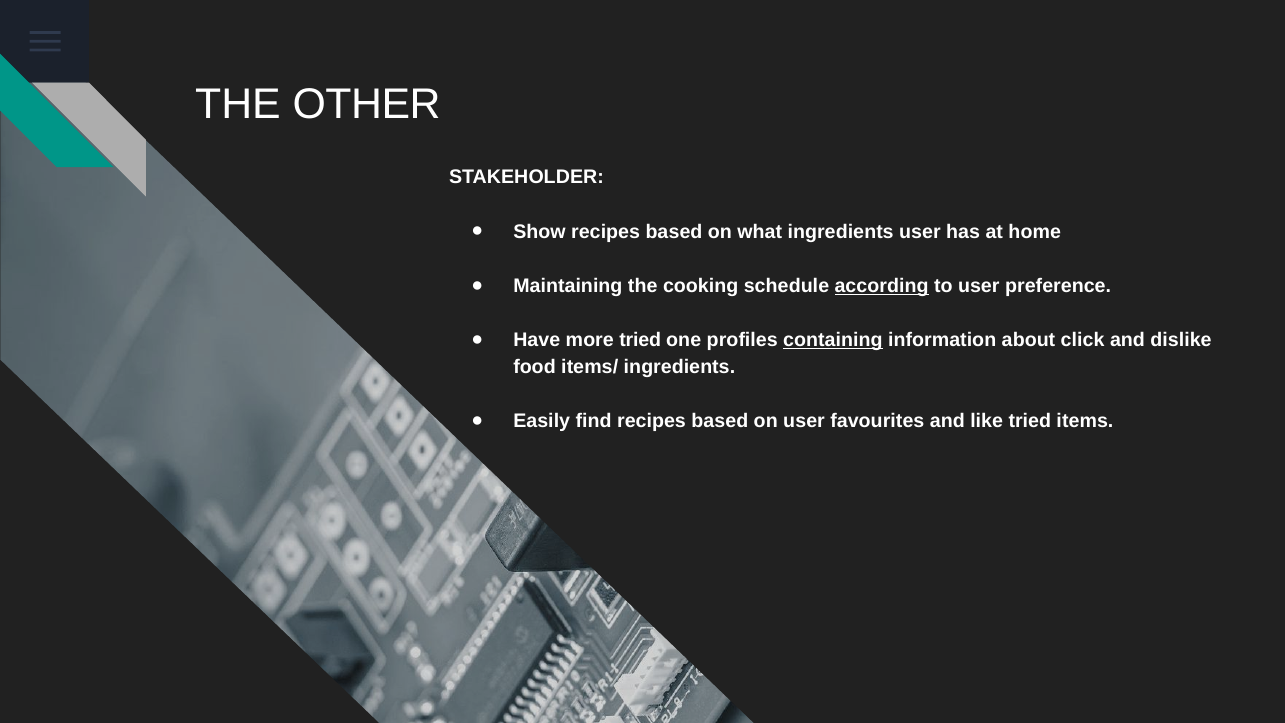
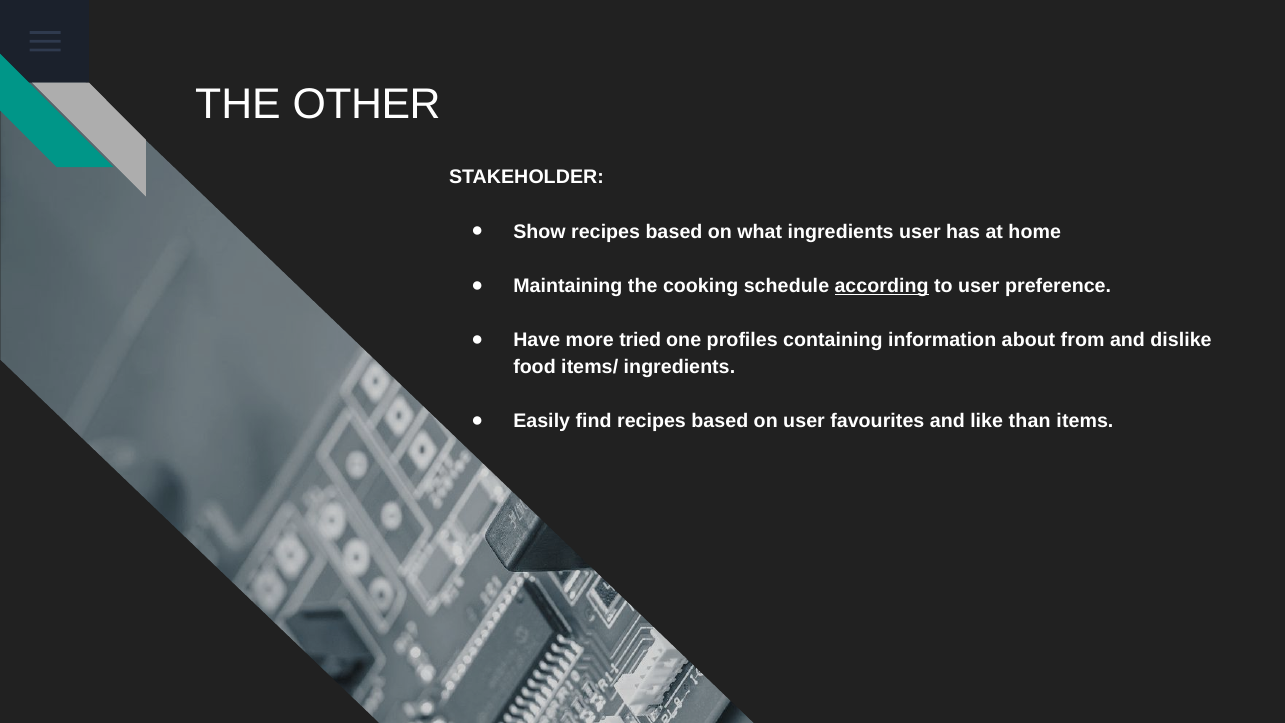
containing underline: present -> none (833, 340)
click: click -> from (1083, 340)
like tried: tried -> than (1030, 421)
